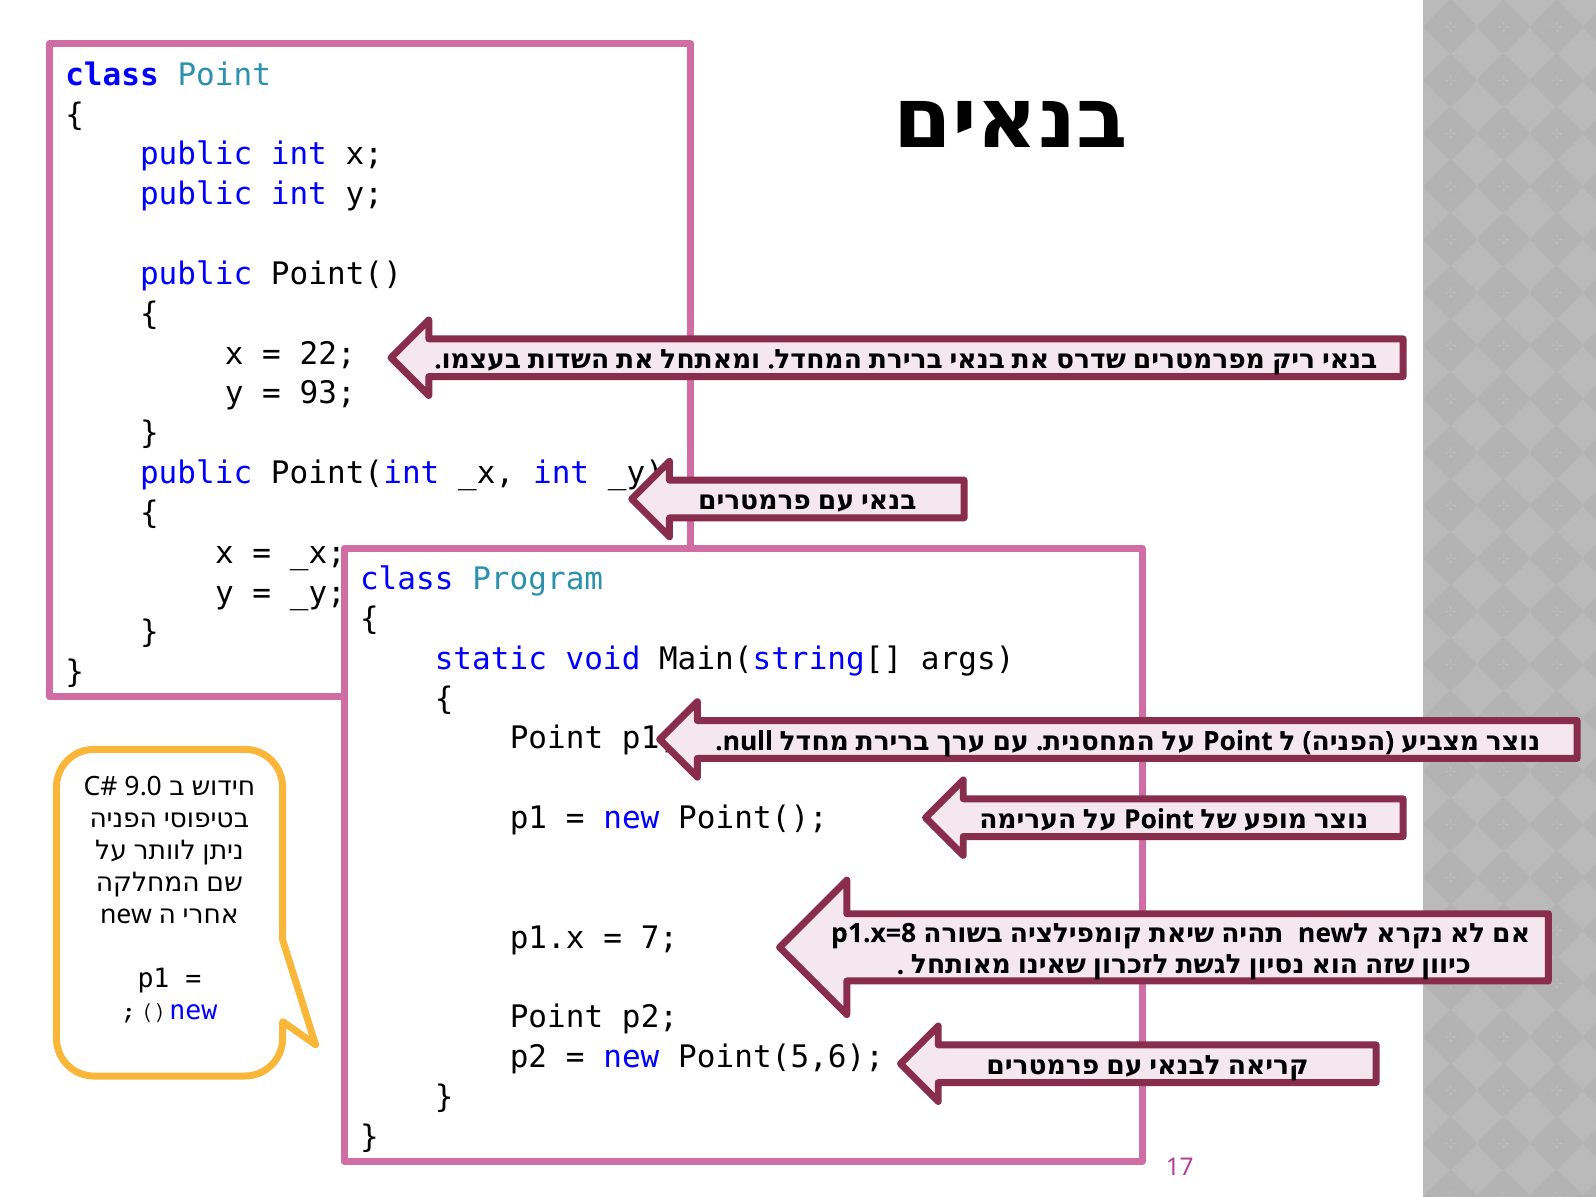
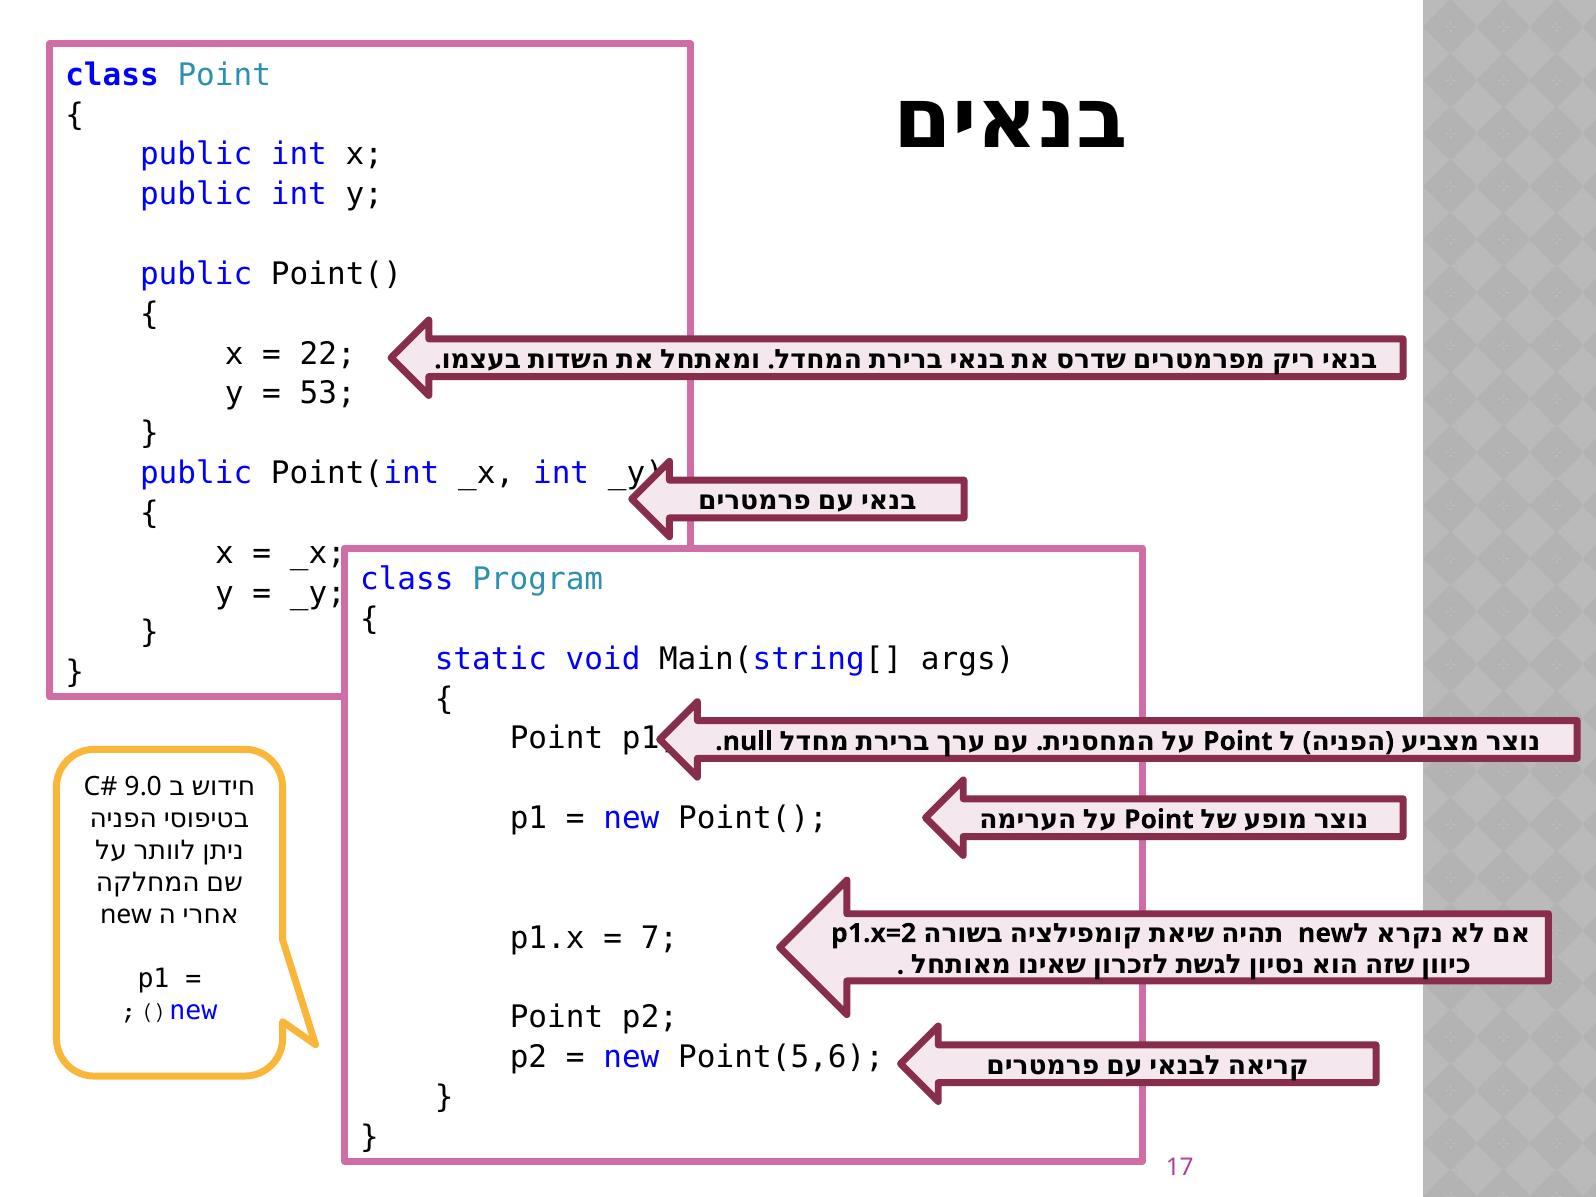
93: 93 -> 53 (328, 394)
p1.x=8: p1.x=8 -> p1.x=2 (874, 933)
